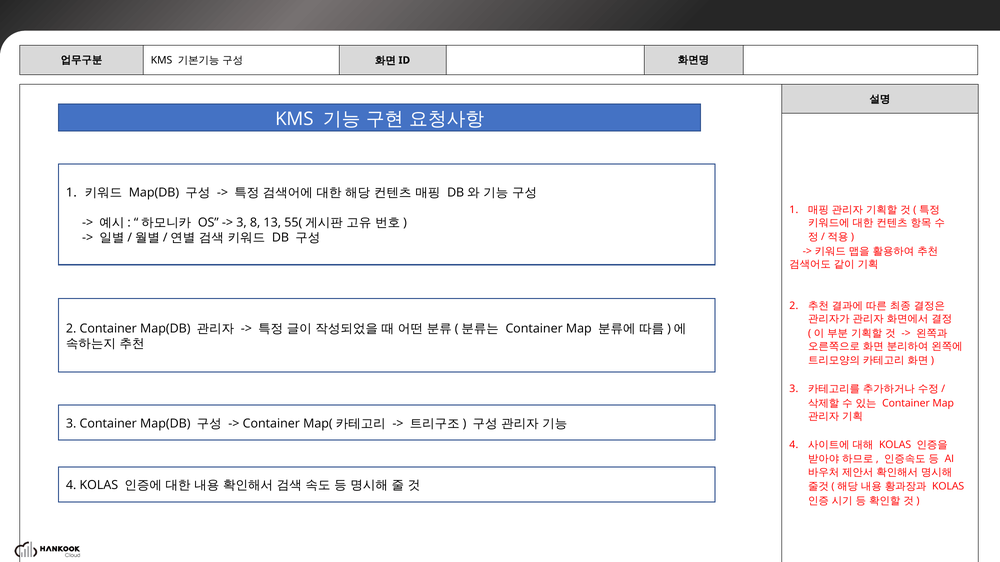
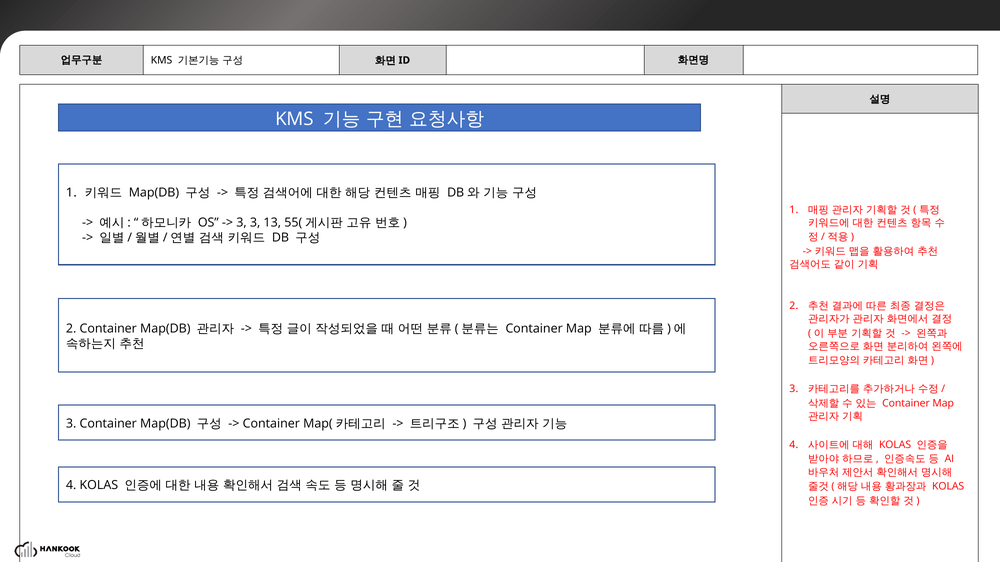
3 8: 8 -> 3 (255, 223)
